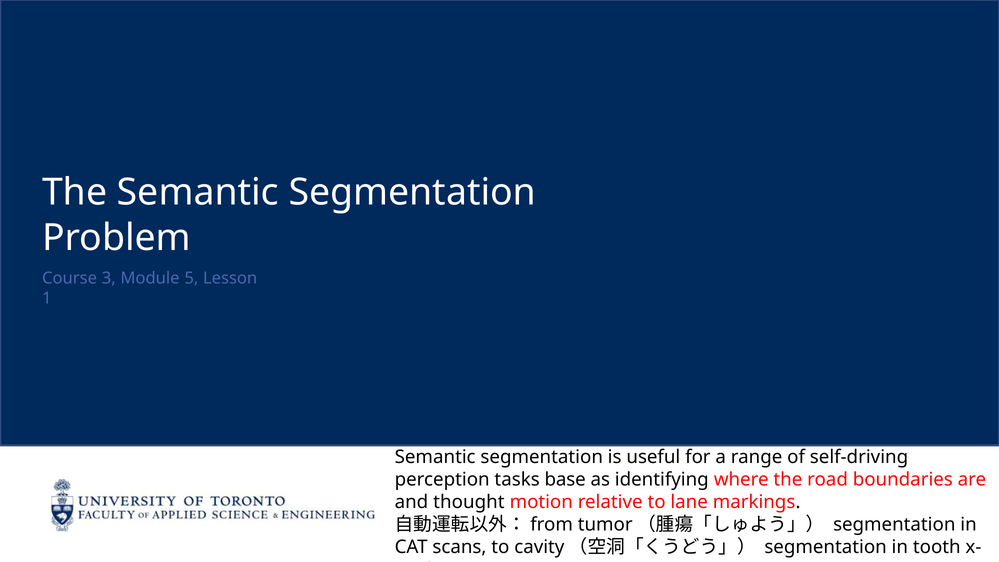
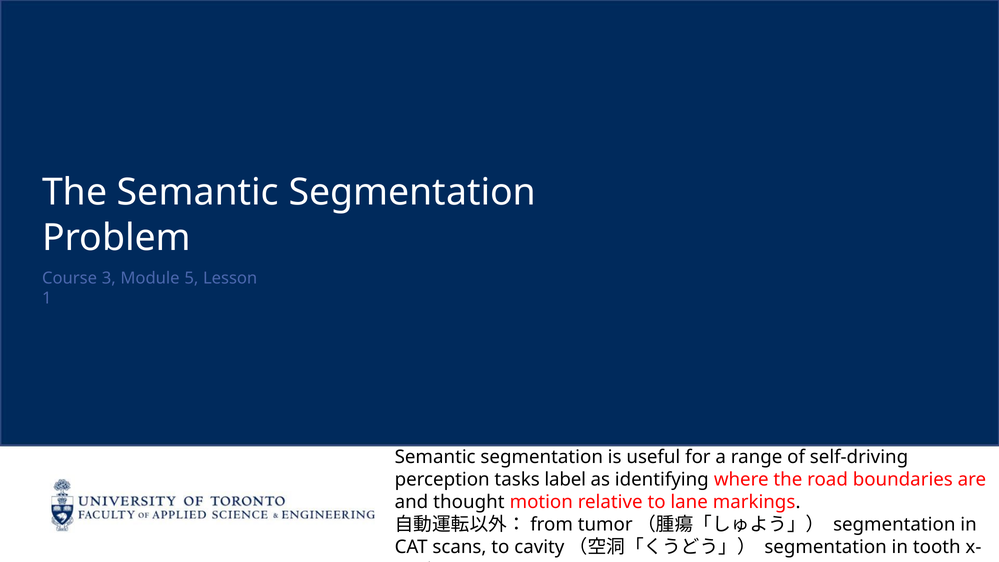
base: base -> label (565, 480)
